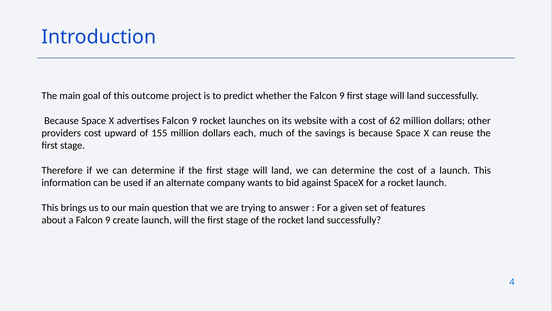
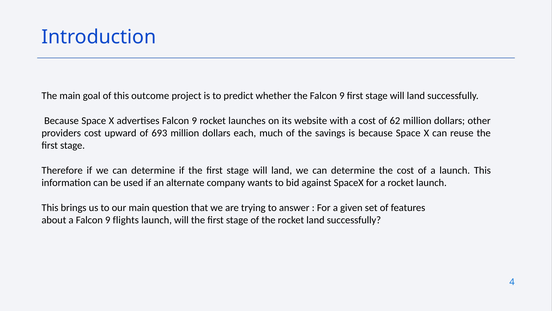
155: 155 -> 693 (159, 133)
create: create -> flights (126, 220)
